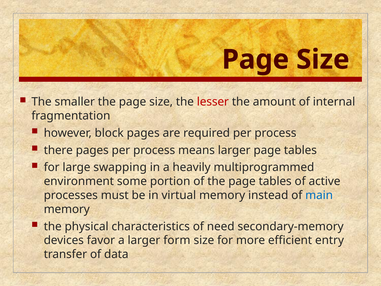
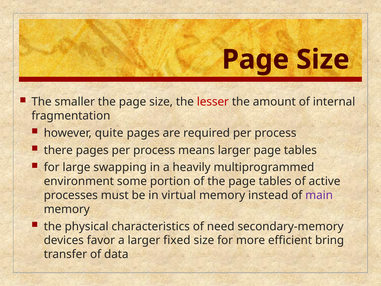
block: block -> quite (109, 133)
main colour: blue -> purple (319, 195)
form: form -> fixed (177, 240)
entry: entry -> bring (330, 240)
